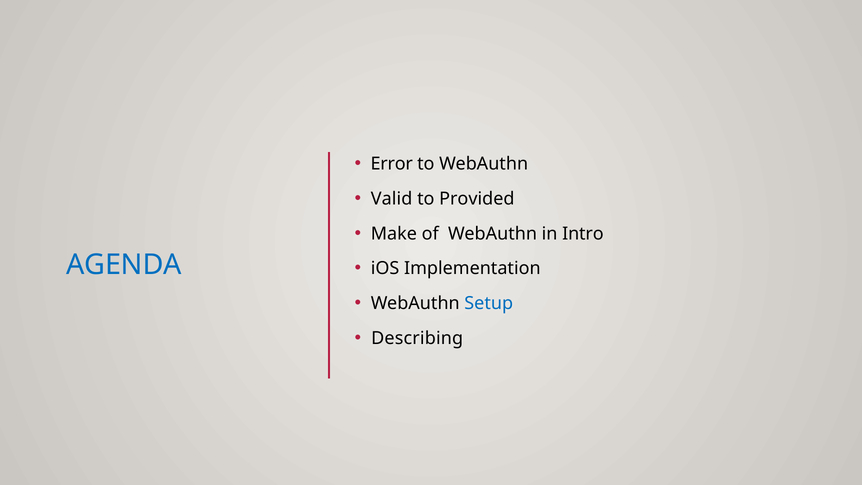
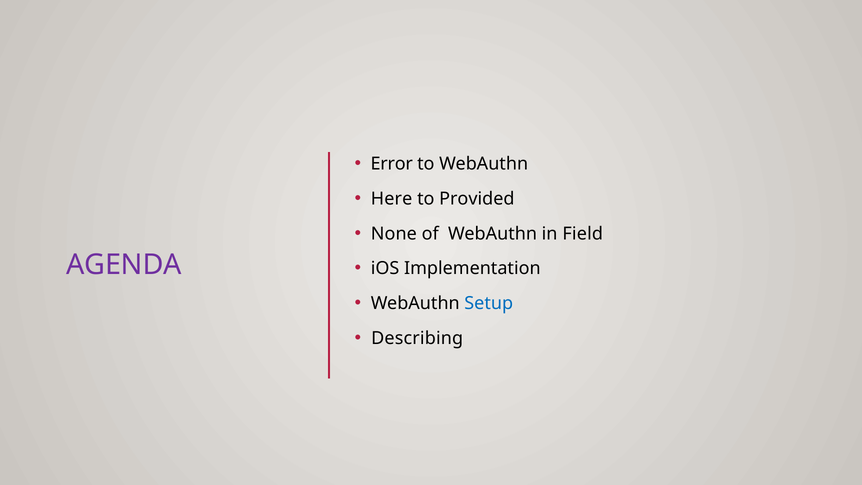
Valid: Valid -> Here (392, 199)
Make: Make -> None (394, 234)
Intro: Intro -> Field (583, 234)
AGENDA colour: blue -> purple (124, 265)
